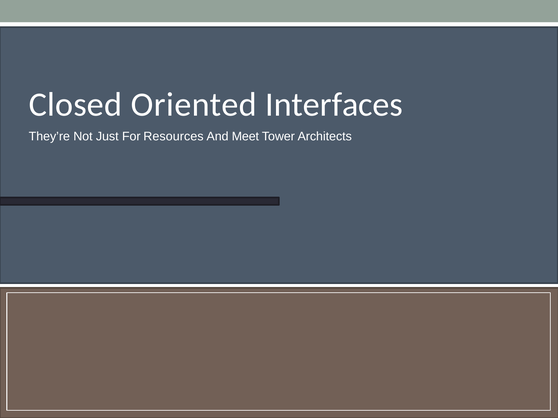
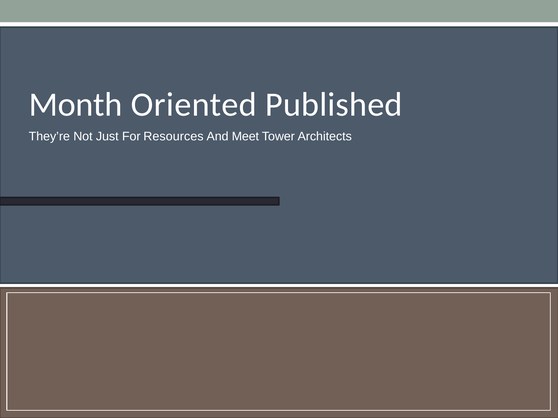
Closed: Closed -> Month (76, 105)
Interfaces: Interfaces -> Published (334, 105)
